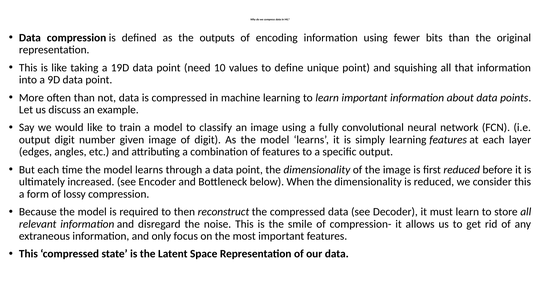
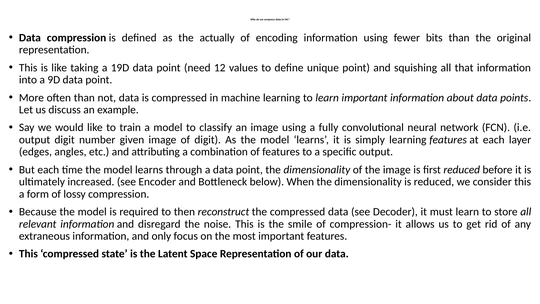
outputs: outputs -> actually (217, 38)
10: 10 -> 12 (220, 68)
